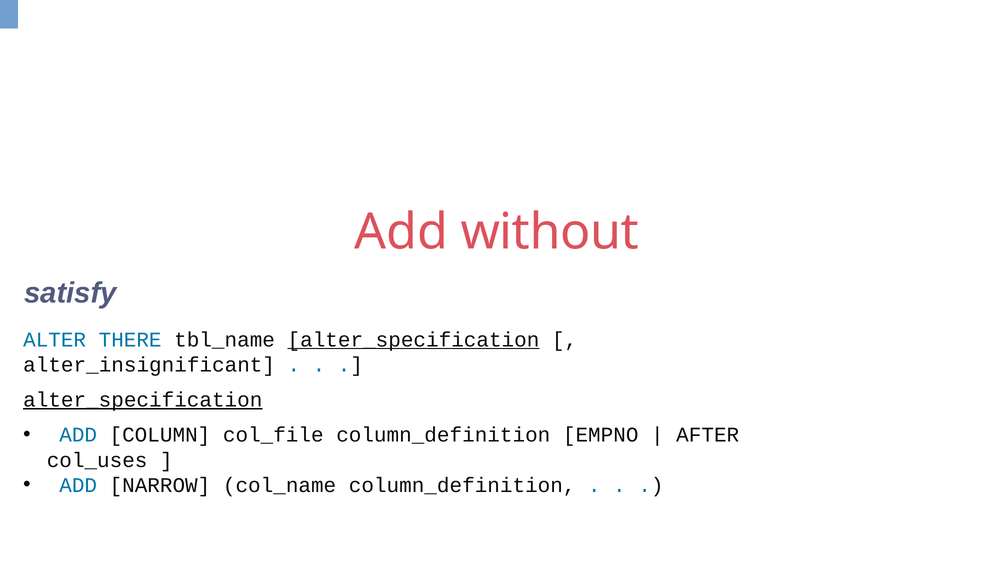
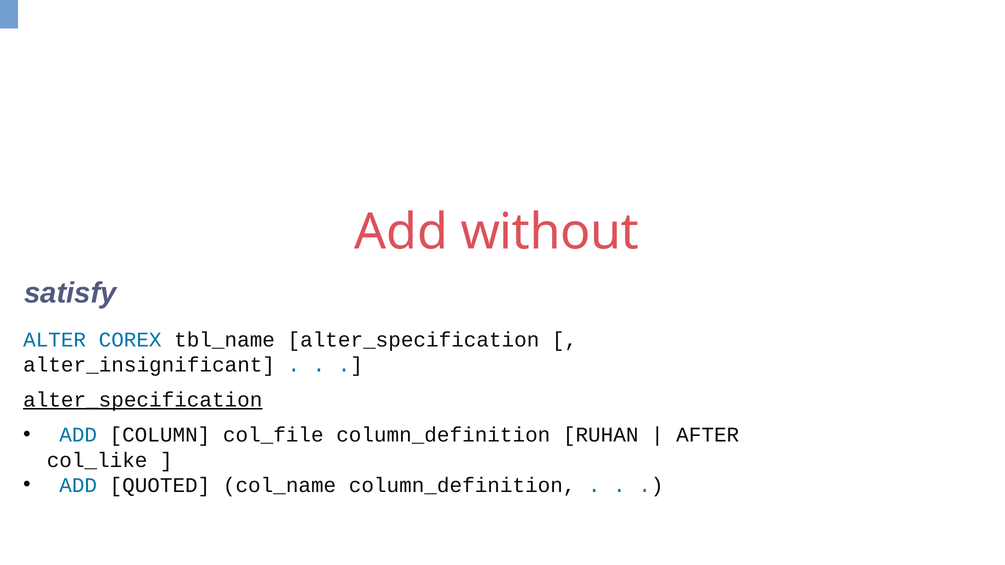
THERE: THERE -> COREX (130, 340)
alter_specification underline: present -> none (413, 340)
EMPNO: EMPNO -> RUHAN (601, 435)
col_uses: col_uses -> col_like (97, 460)
NARROW: NARROW -> QUOTED (160, 486)
